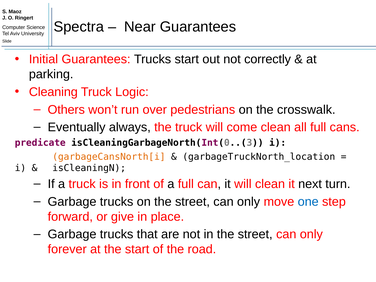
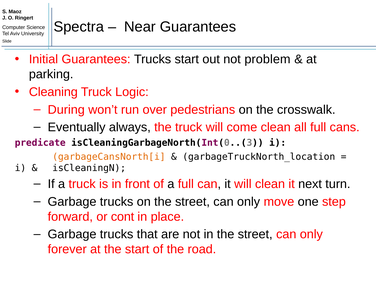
correctly: correctly -> problem (267, 59)
Others: Others -> During (66, 110)
one colour: blue -> black (308, 202)
give: give -> cont (123, 217)
